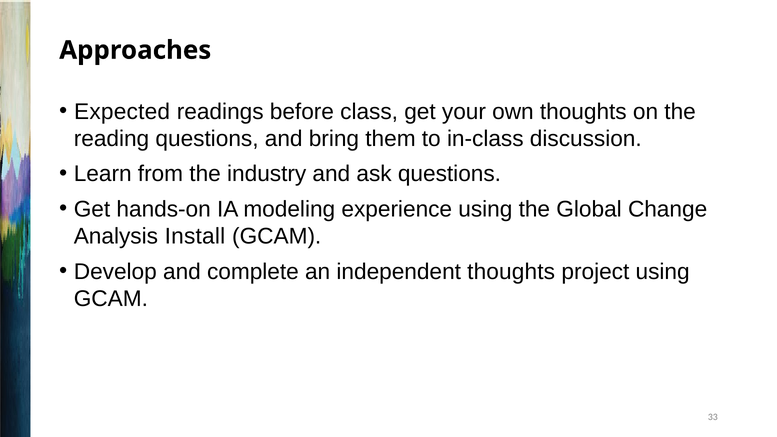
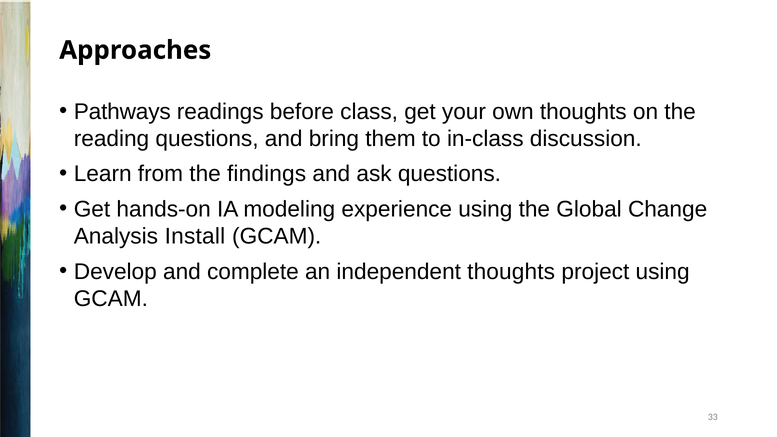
Expected: Expected -> Pathways (122, 112)
industry: industry -> findings (267, 174)
